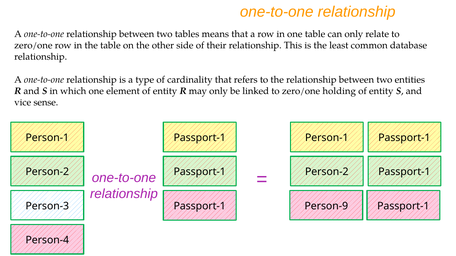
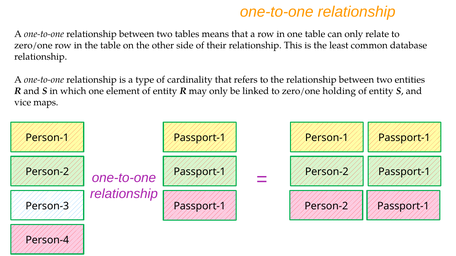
sense: sense -> maps (46, 103)
Person-3 Passport-1 Person-9: Person-9 -> Person-2 (326, 206)
